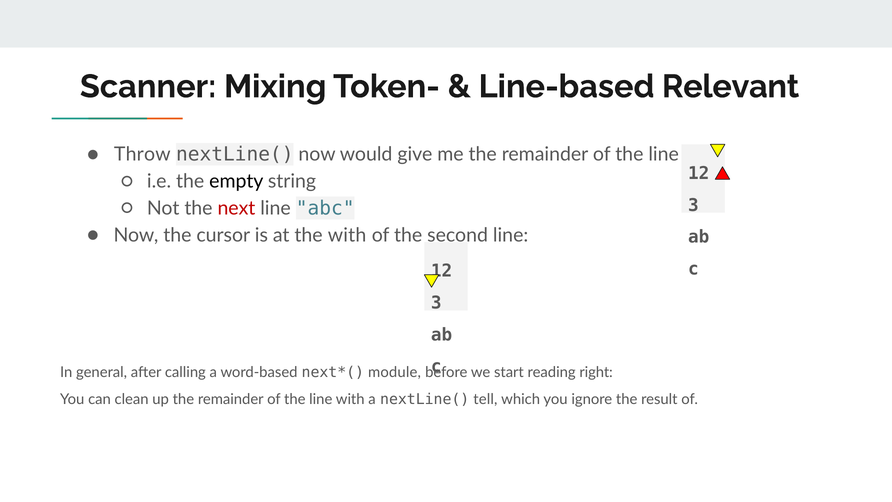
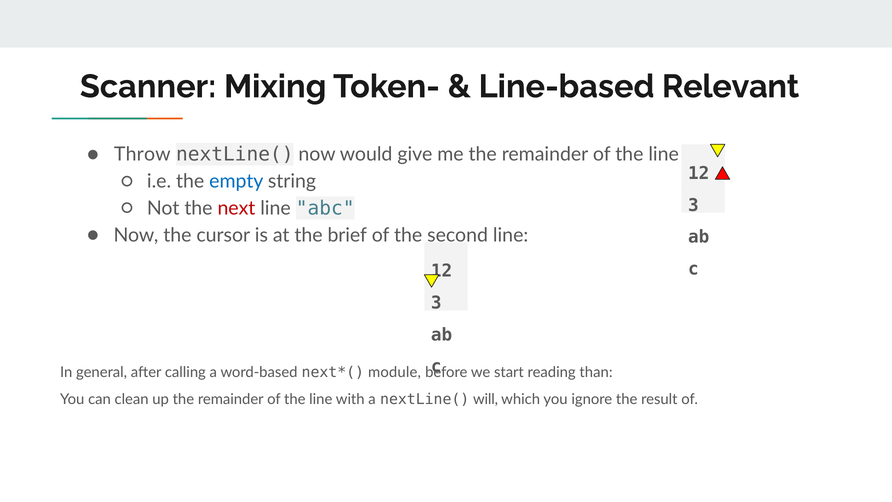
empty colour: black -> blue (236, 181)
the with: with -> brief (347, 235)
right: right -> than (596, 372)
tell: tell -> will (486, 399)
